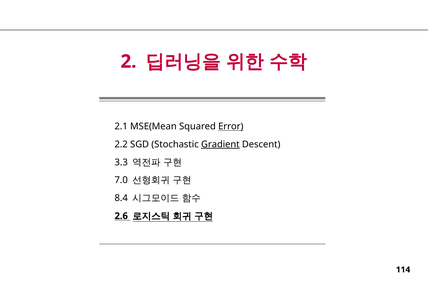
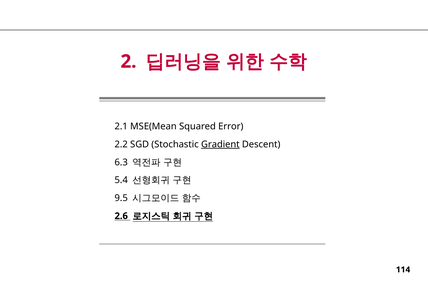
Error underline: present -> none (231, 127)
3.3: 3.3 -> 6.3 (121, 162)
7.0: 7.0 -> 5.4 (121, 180)
8.4: 8.4 -> 9.5 (121, 198)
